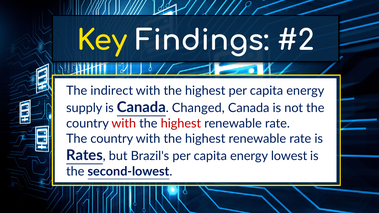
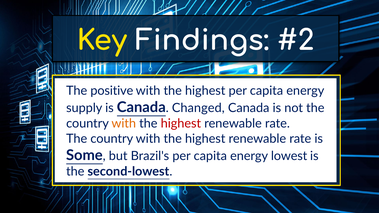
indirect: indirect -> positive (112, 91)
with colour: red -> orange (124, 124)
Rates: Rates -> Some (84, 155)
